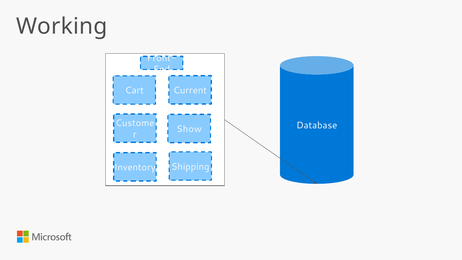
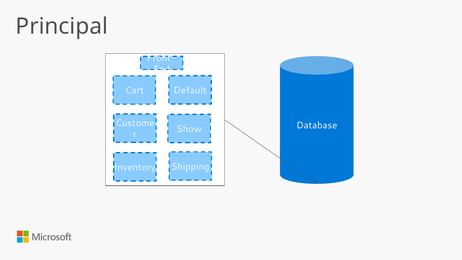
Working: Working -> Principal (62, 26)
Current: Current -> Default (190, 90)
